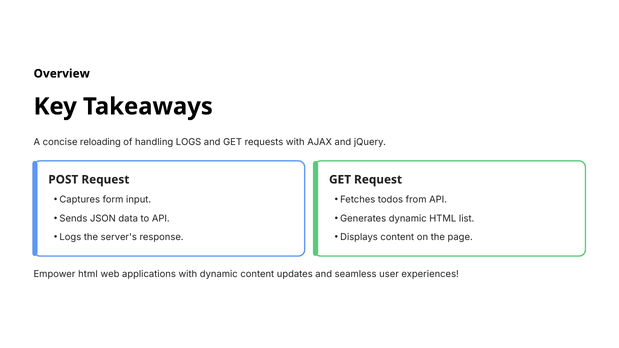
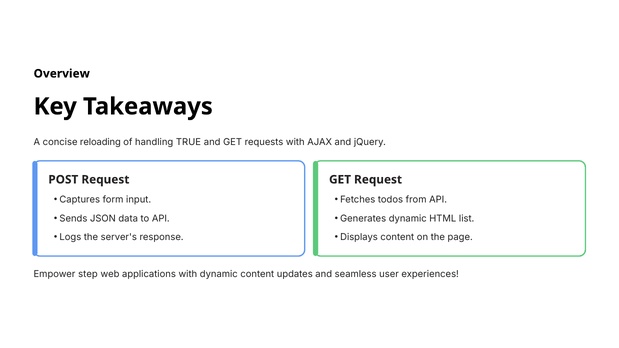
handling LOGS: LOGS -> TRUE (188, 142)
Empower html: html -> step (88, 274)
